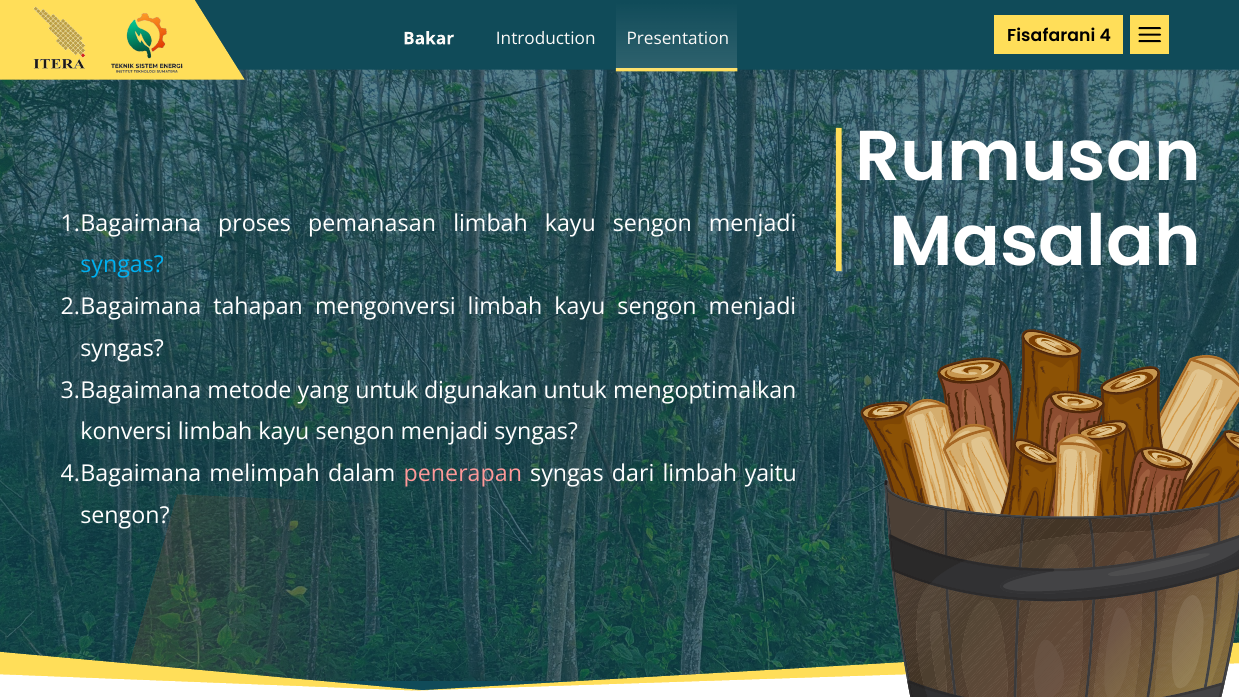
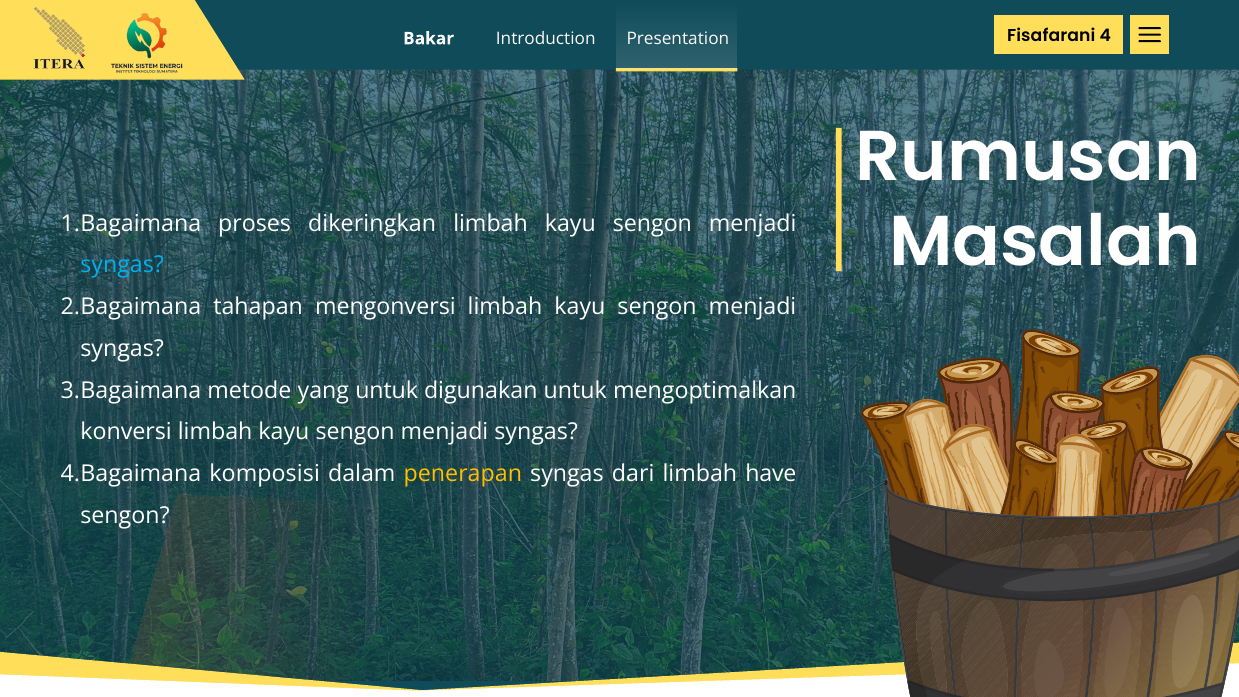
pemanasan: pemanasan -> dikeringkan (372, 223)
melimpah: melimpah -> komposisi (265, 474)
penerapan colour: pink -> yellow (463, 474)
yaitu: yaitu -> have (771, 474)
